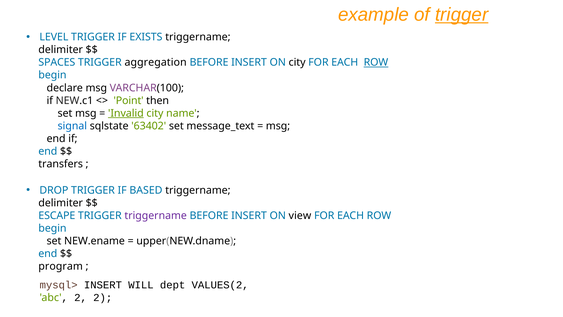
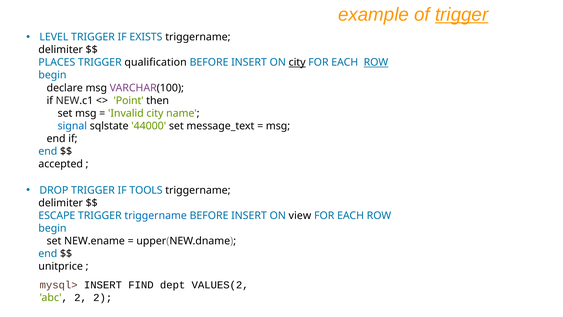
SPACES: SPACES -> PLACES (57, 62)
aggregation: aggregation -> qualification (156, 62)
city underline: none -> present (297, 62)
Invalid underline: present -> none (126, 113)
63402: 63402 -> 44000 (149, 126)
transfers: transfers -> accepted (61, 164)
BASED: BASED -> TOOLS (146, 190)
triggername colour: purple -> blue (156, 215)
program: program -> unitprice (61, 266)
WILL: WILL -> FIND (141, 285)
